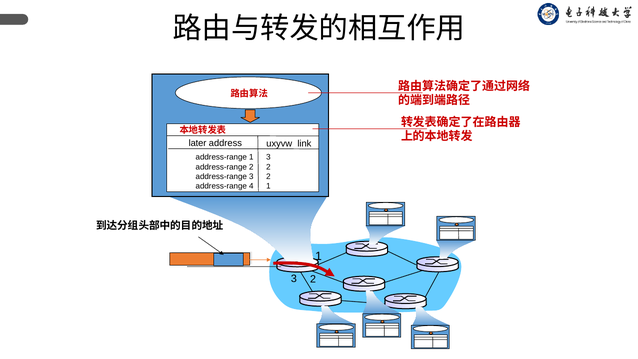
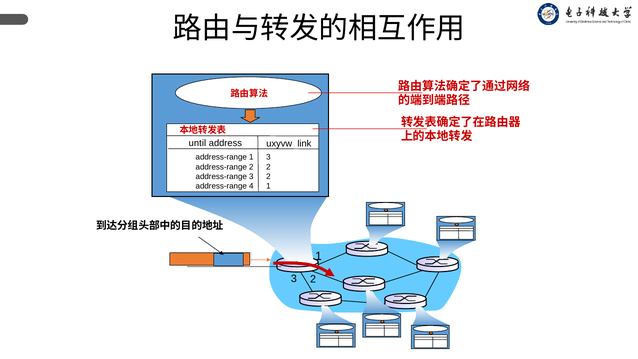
later: later -> until (197, 143)
